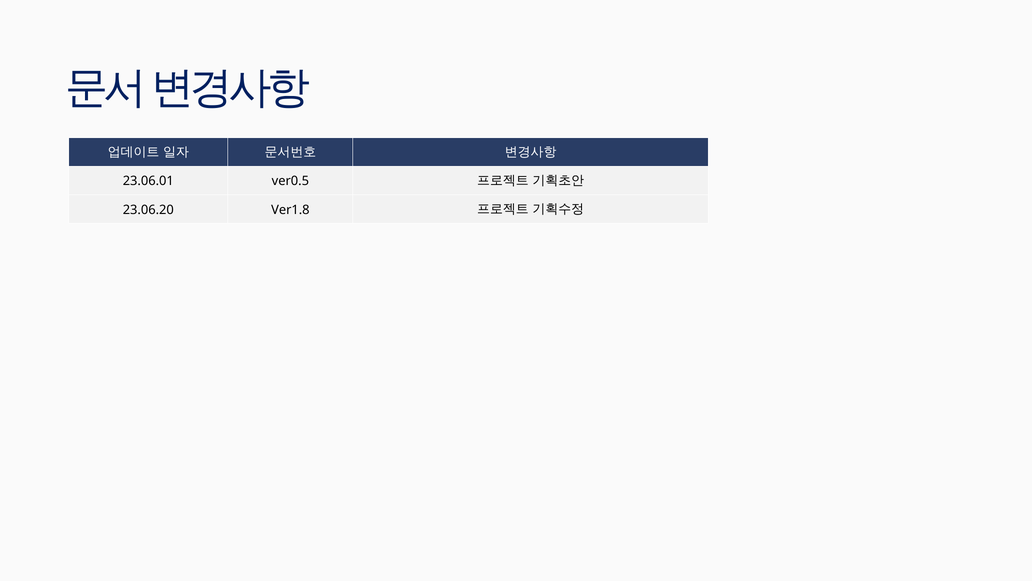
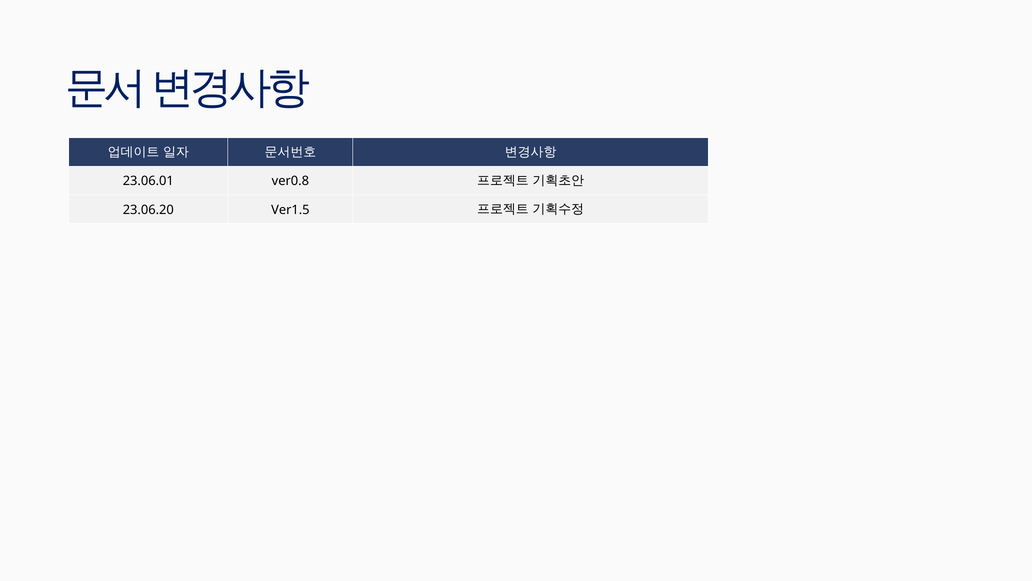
ver0.5: ver0.5 -> ver0.8 (290, 181)
Ver1.8: Ver1.8 -> Ver1.5 (290, 210)
